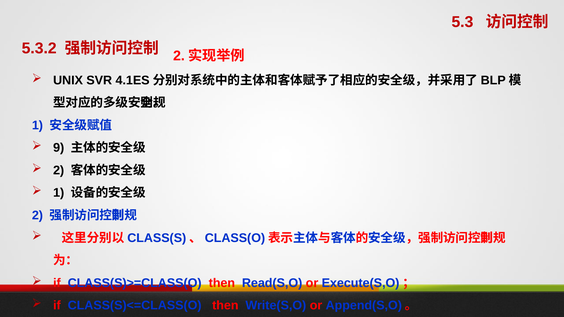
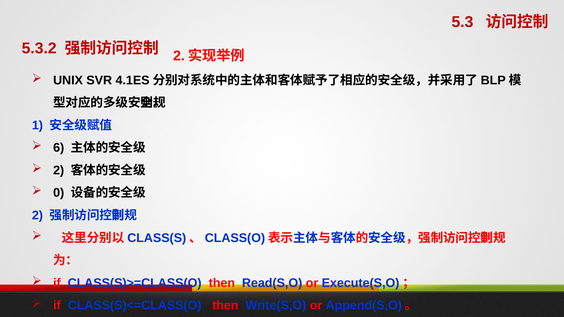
9: 9 -> 6 (59, 148)
1: 1 -> 0 (59, 193)
